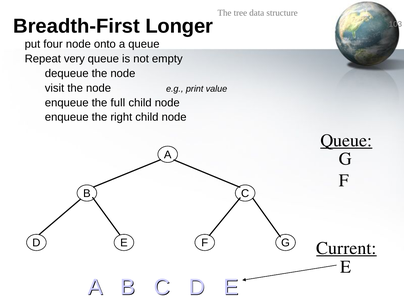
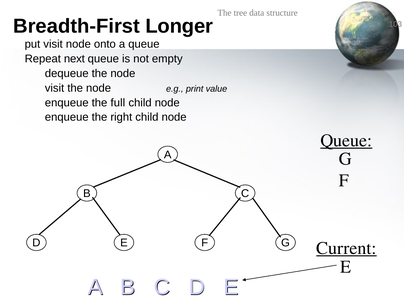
put four: four -> visit (53, 44)
very: very -> next (74, 59)
